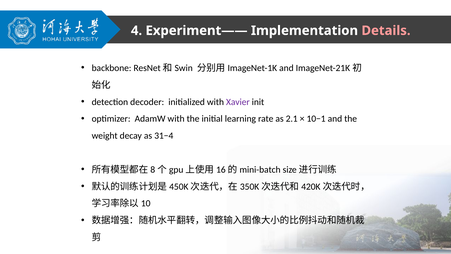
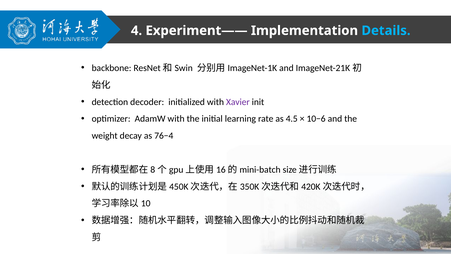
Details colour: pink -> light blue (386, 31)
2.1: 2.1 -> 4.5 (292, 119)
10−1: 10−1 -> 10−6 (316, 119)
31−4: 31−4 -> 76−4 (164, 136)
